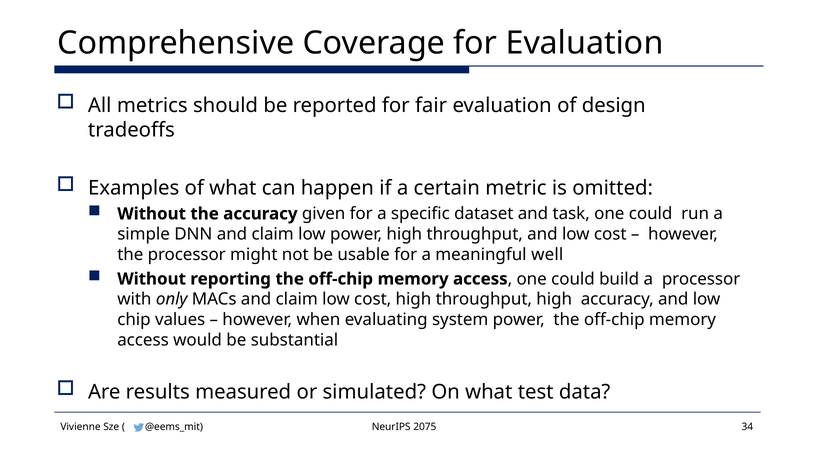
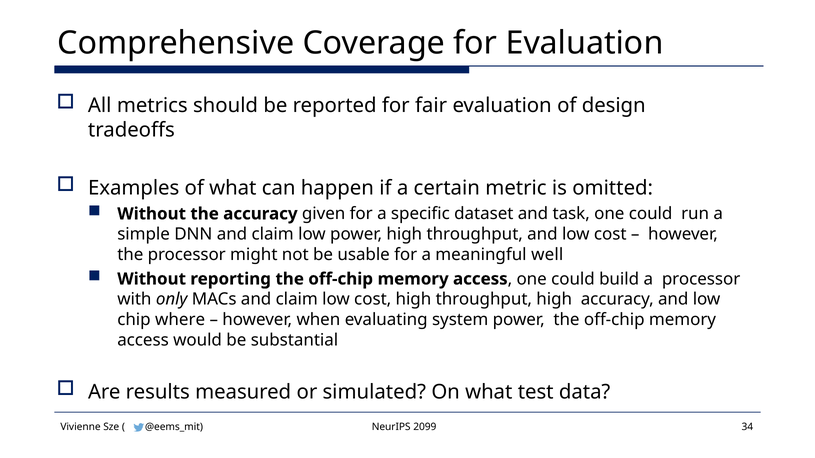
values: values -> where (180, 320)
2075: 2075 -> 2099 (425, 427)
